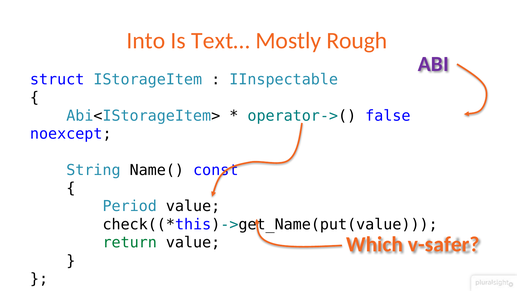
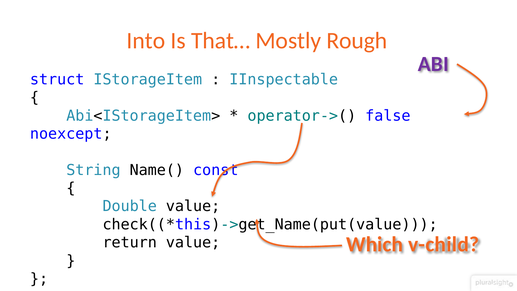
Text…: Text… -> That… (221, 41)
Period: Period -> Double (130, 206)
v-safer: v-safer -> v-child (444, 244)
return colour: green -> black (130, 242)
